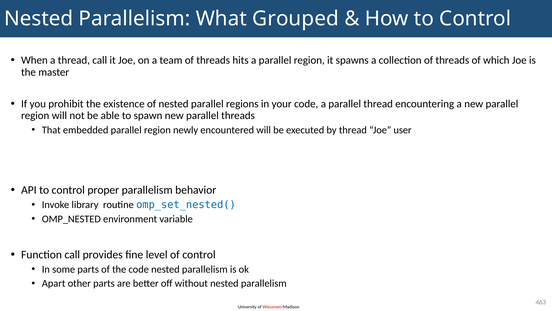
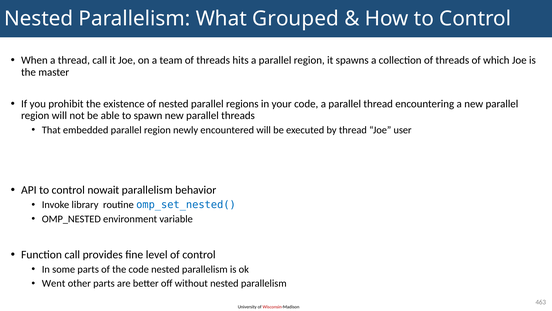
proper: proper -> nowait (103, 190)
Apart: Apart -> Went (54, 283)
